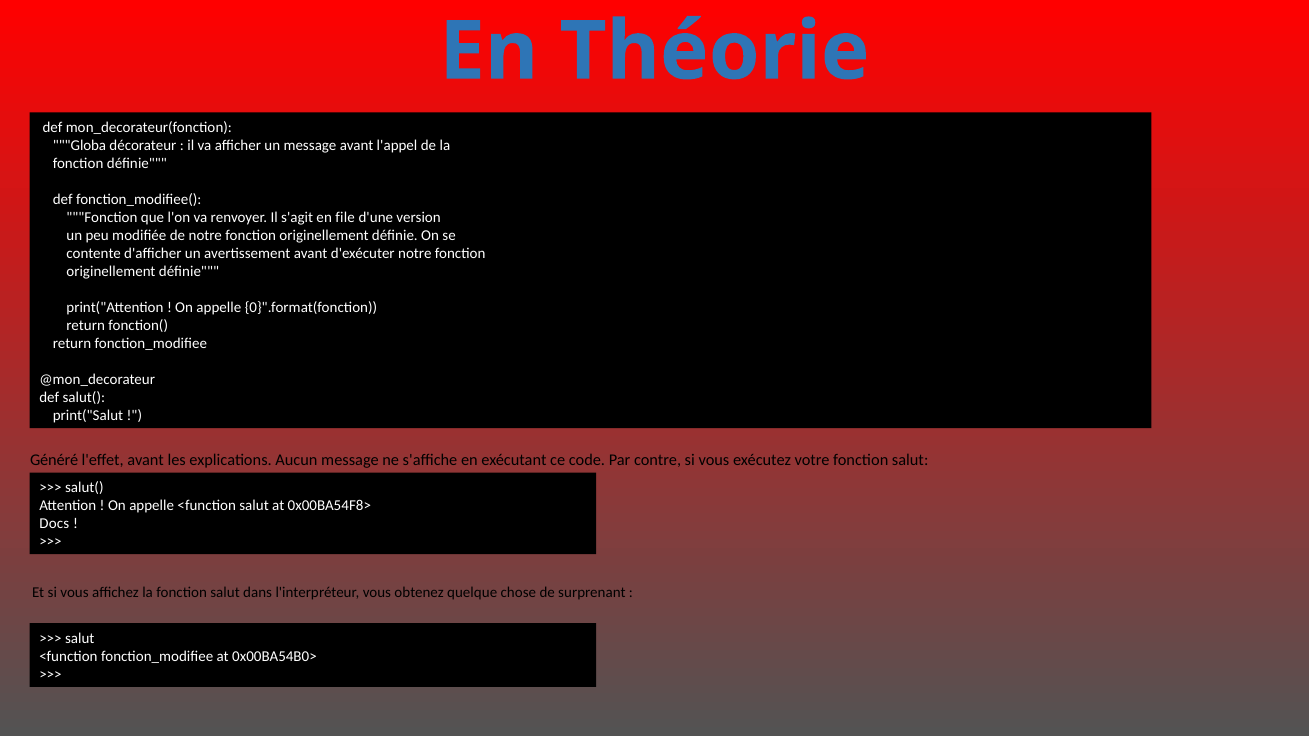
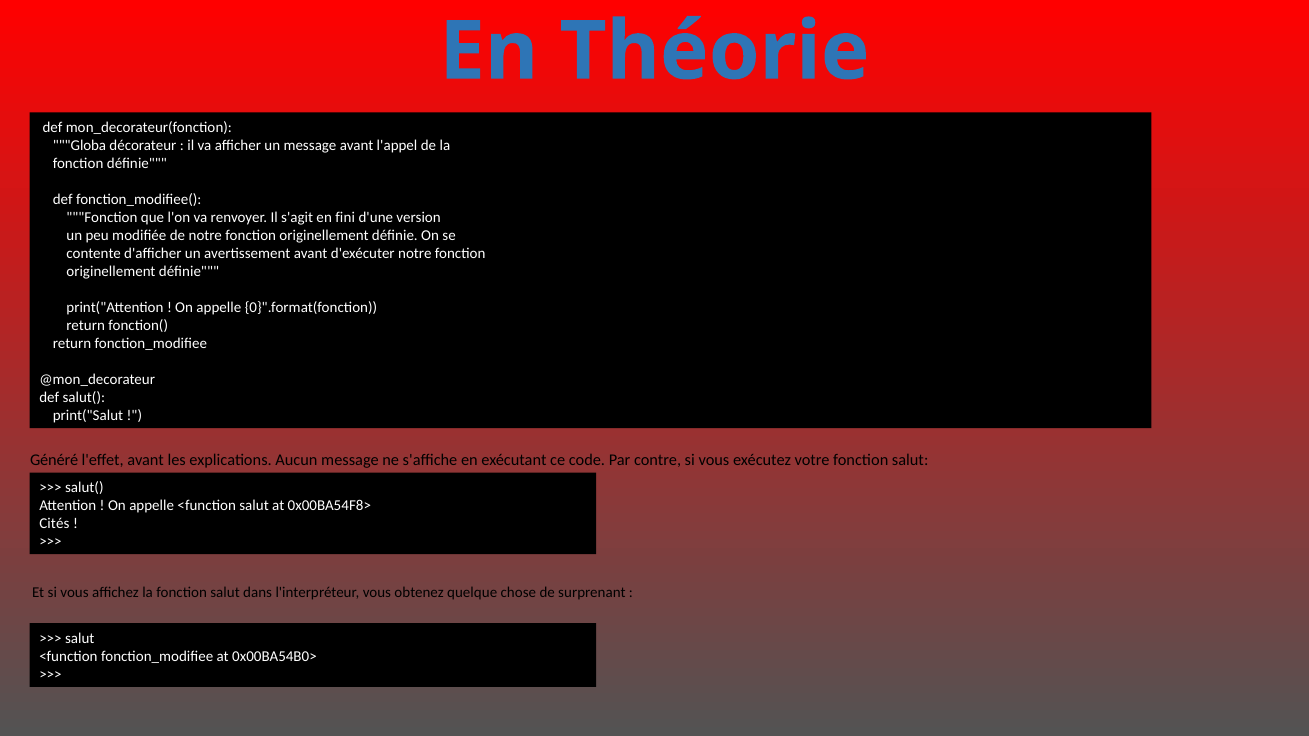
file: file -> fini (345, 217)
Docs: Docs -> Cités (54, 524)
